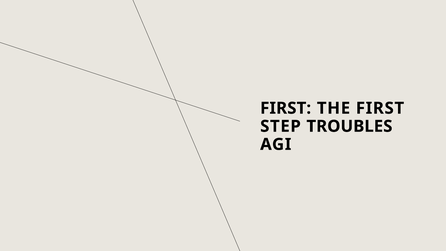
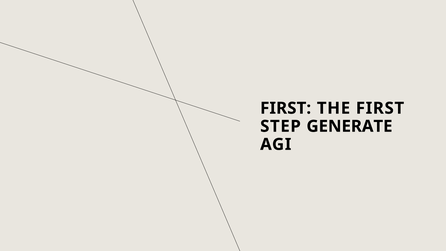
TROUBLES: TROUBLES -> GENERATE (349, 126)
